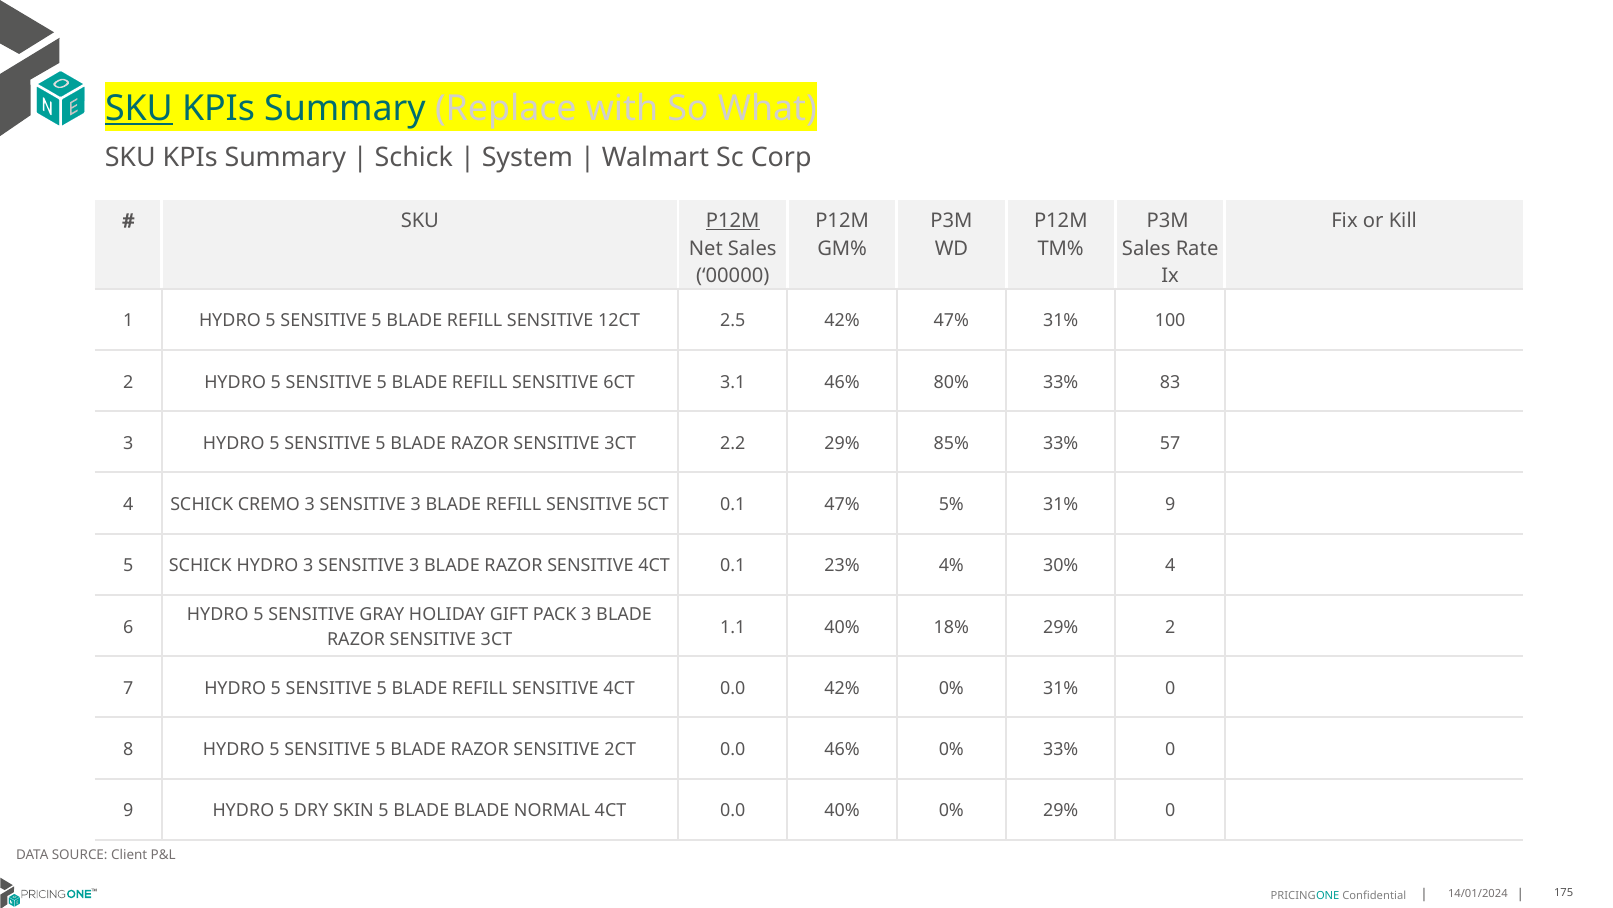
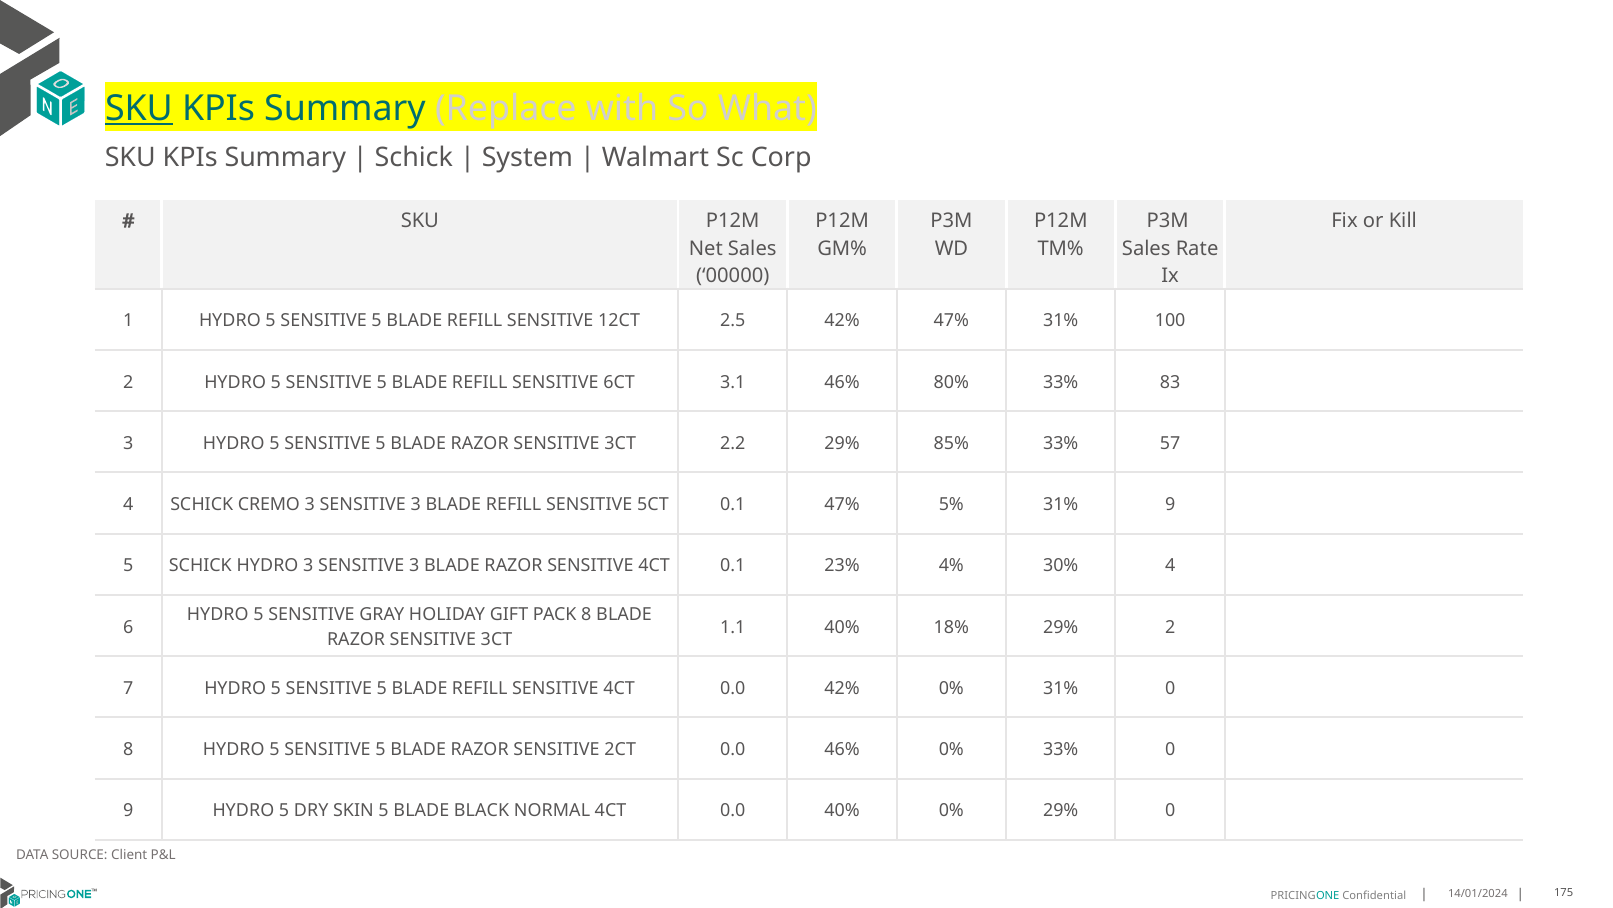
P12M underline: present -> none (733, 221)
PACK 3: 3 -> 8 (586, 614)
BLADE BLADE: BLADE -> BLACK (482, 810)
